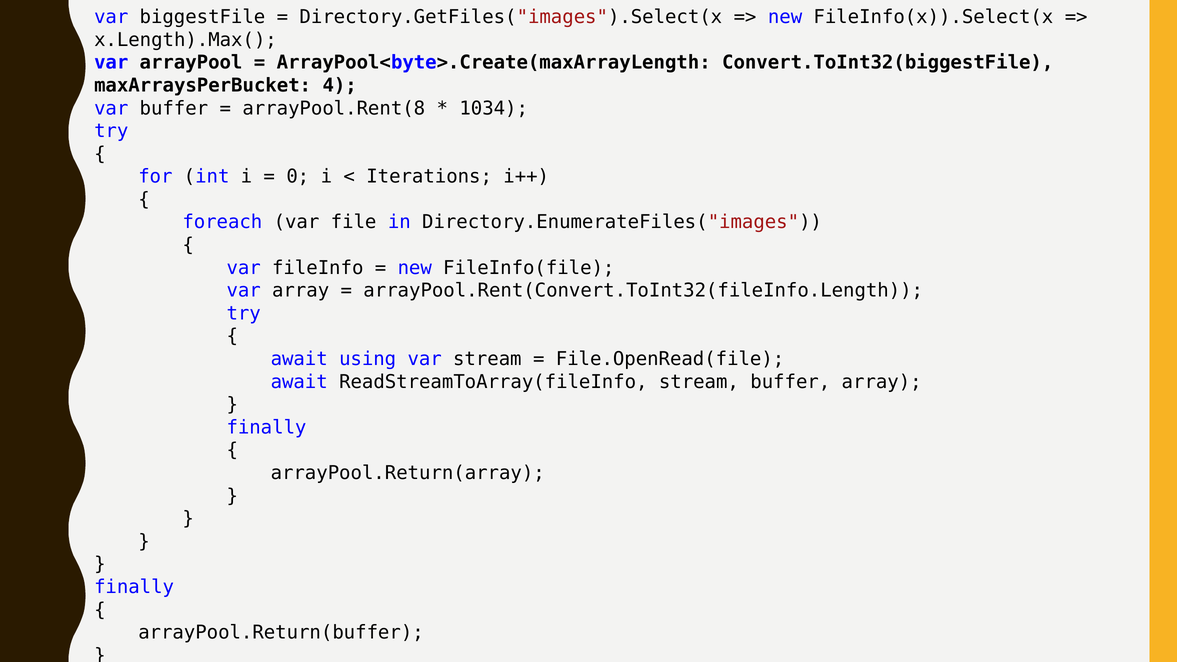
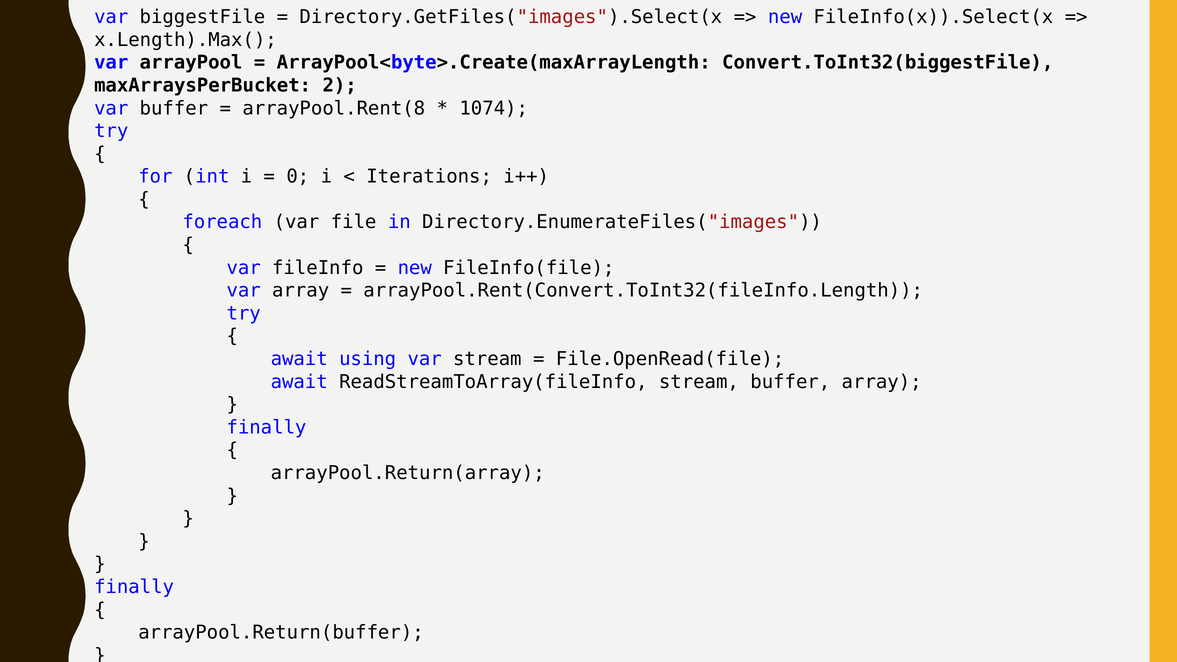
4: 4 -> 2 (340, 85)
1034: 1034 -> 1074 (494, 108)
